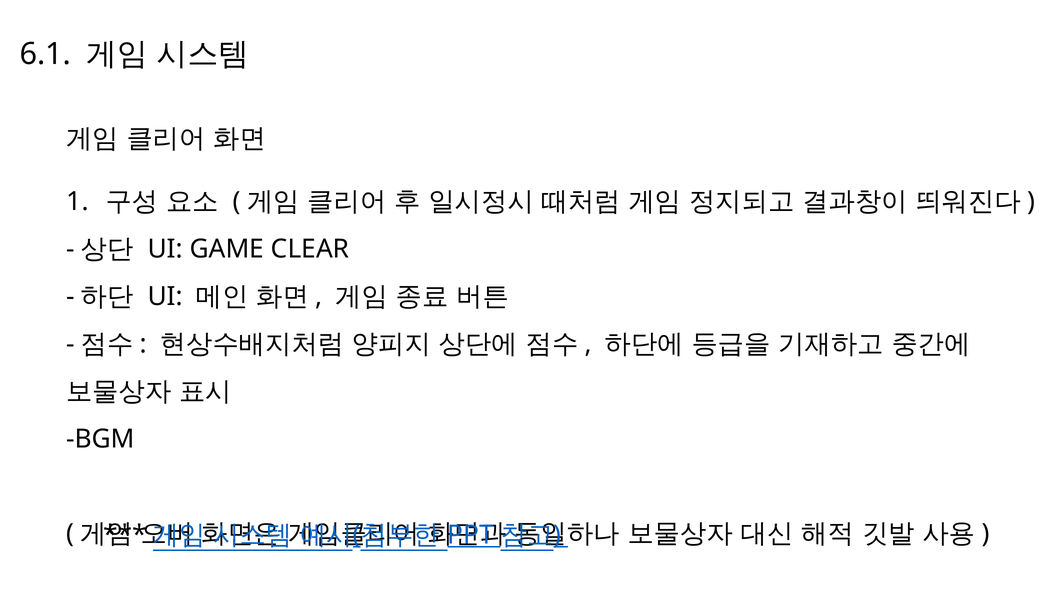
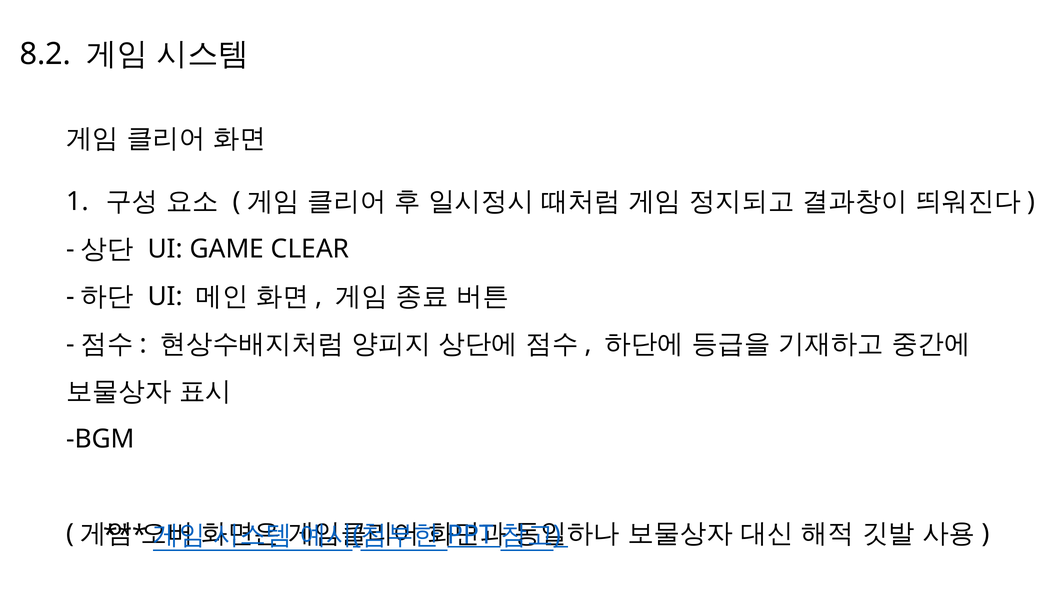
6.1: 6.1 -> 8.2 (45, 54)
